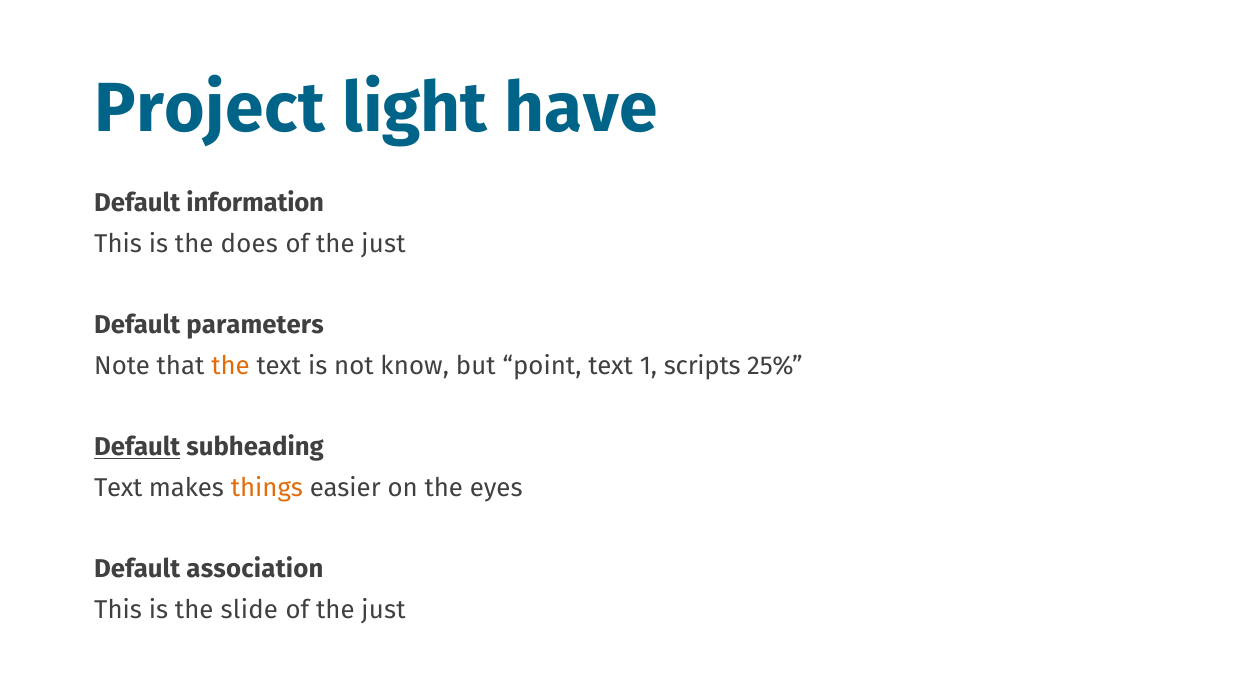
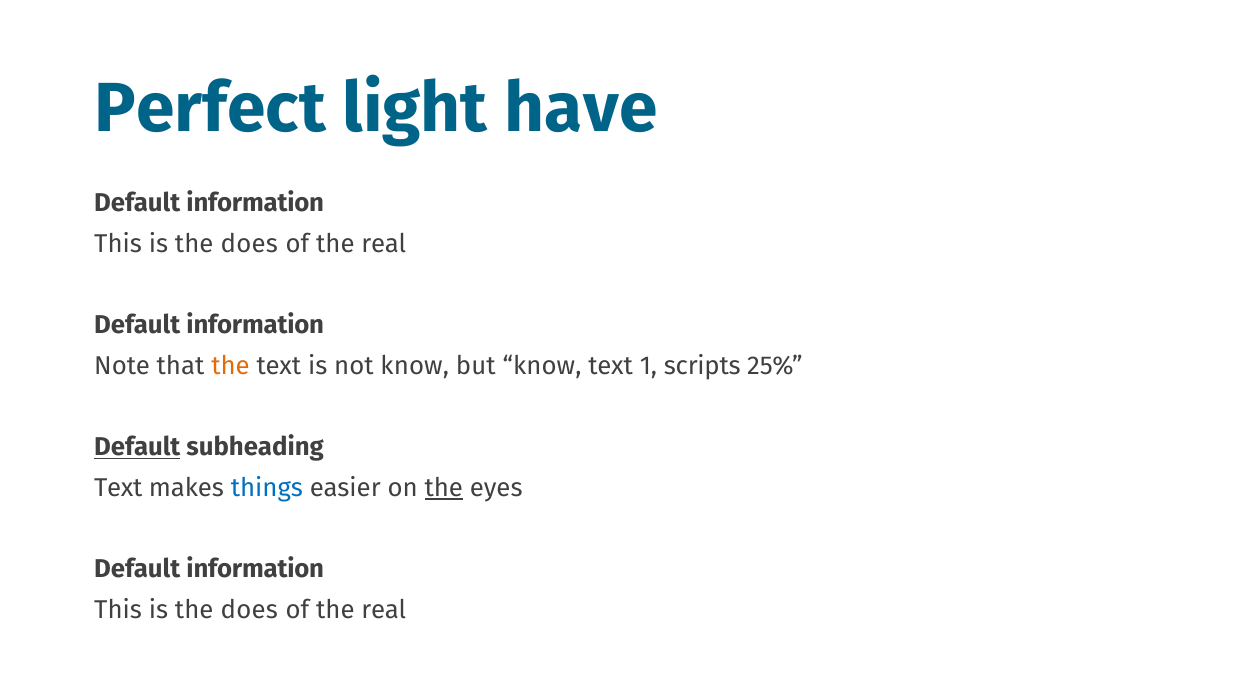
Project: Project -> Perfect (210, 109)
just: just -> real (384, 244)
parameters: parameters -> information (255, 326)
but point: point -> know (542, 366)
things colour: orange -> blue (267, 488)
the underline: none -> present (444, 488)
association: association -> information (255, 570)
slide: slide -> does (249, 610)
just: just -> real (384, 610)
